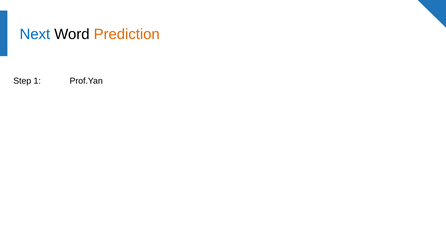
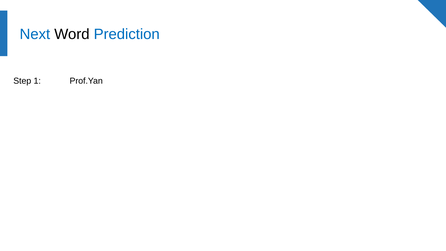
Prediction colour: orange -> blue (127, 34)
